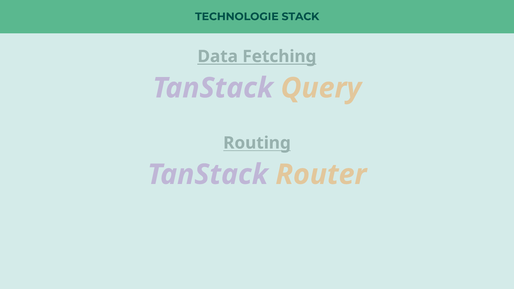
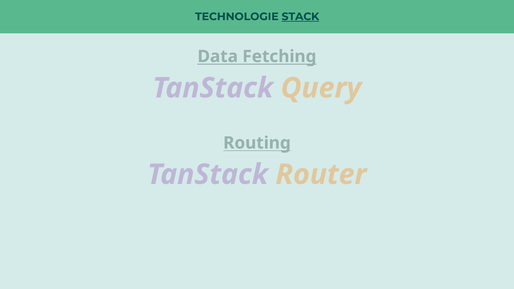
STACK underline: none -> present (300, 17)
